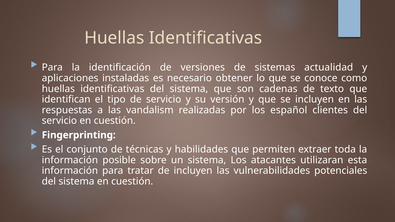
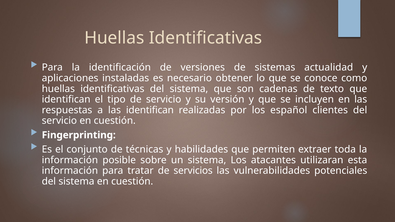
las vandalism: vandalism -> identifican (150, 110)
de incluyen: incluyen -> servicios (193, 171)
